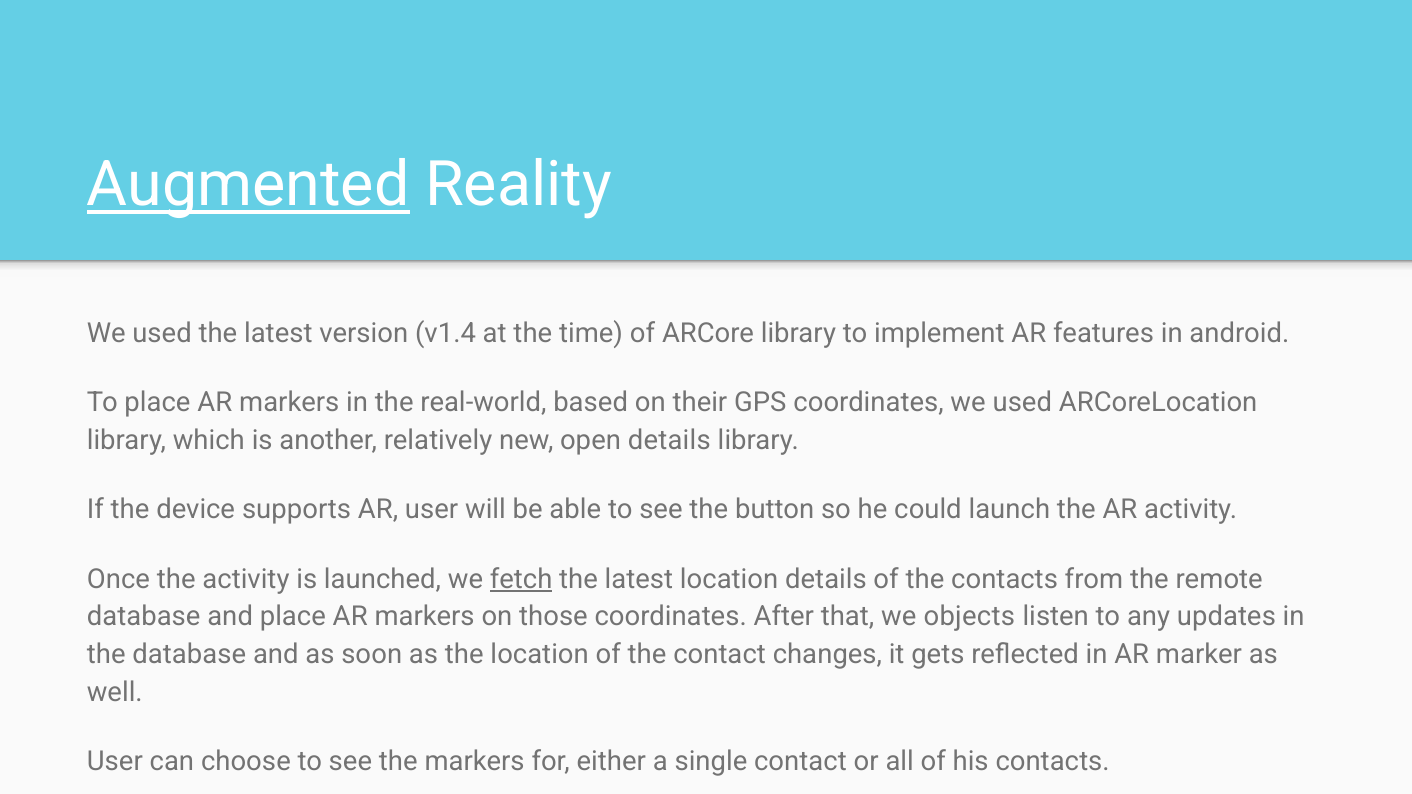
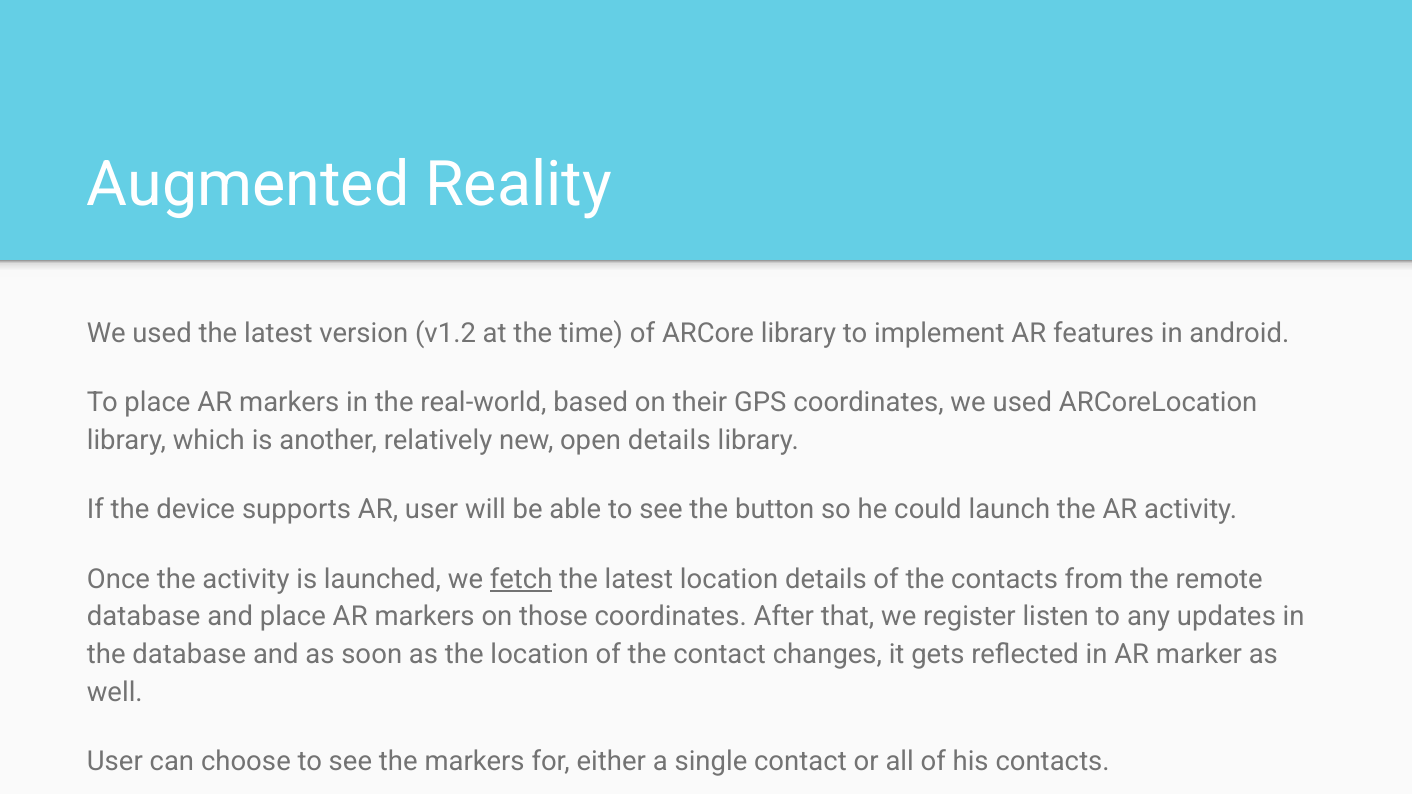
Augmented underline: present -> none (248, 185)
v1.4: v1.4 -> v1.2 (445, 334)
objects: objects -> register (969, 617)
